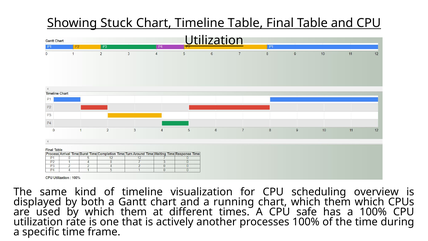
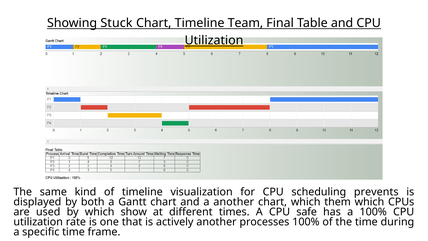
Timeline Table: Table -> Team (245, 23)
overview: overview -> prevents (376, 192)
a running: running -> another (234, 202)
by which them: them -> show (134, 212)
